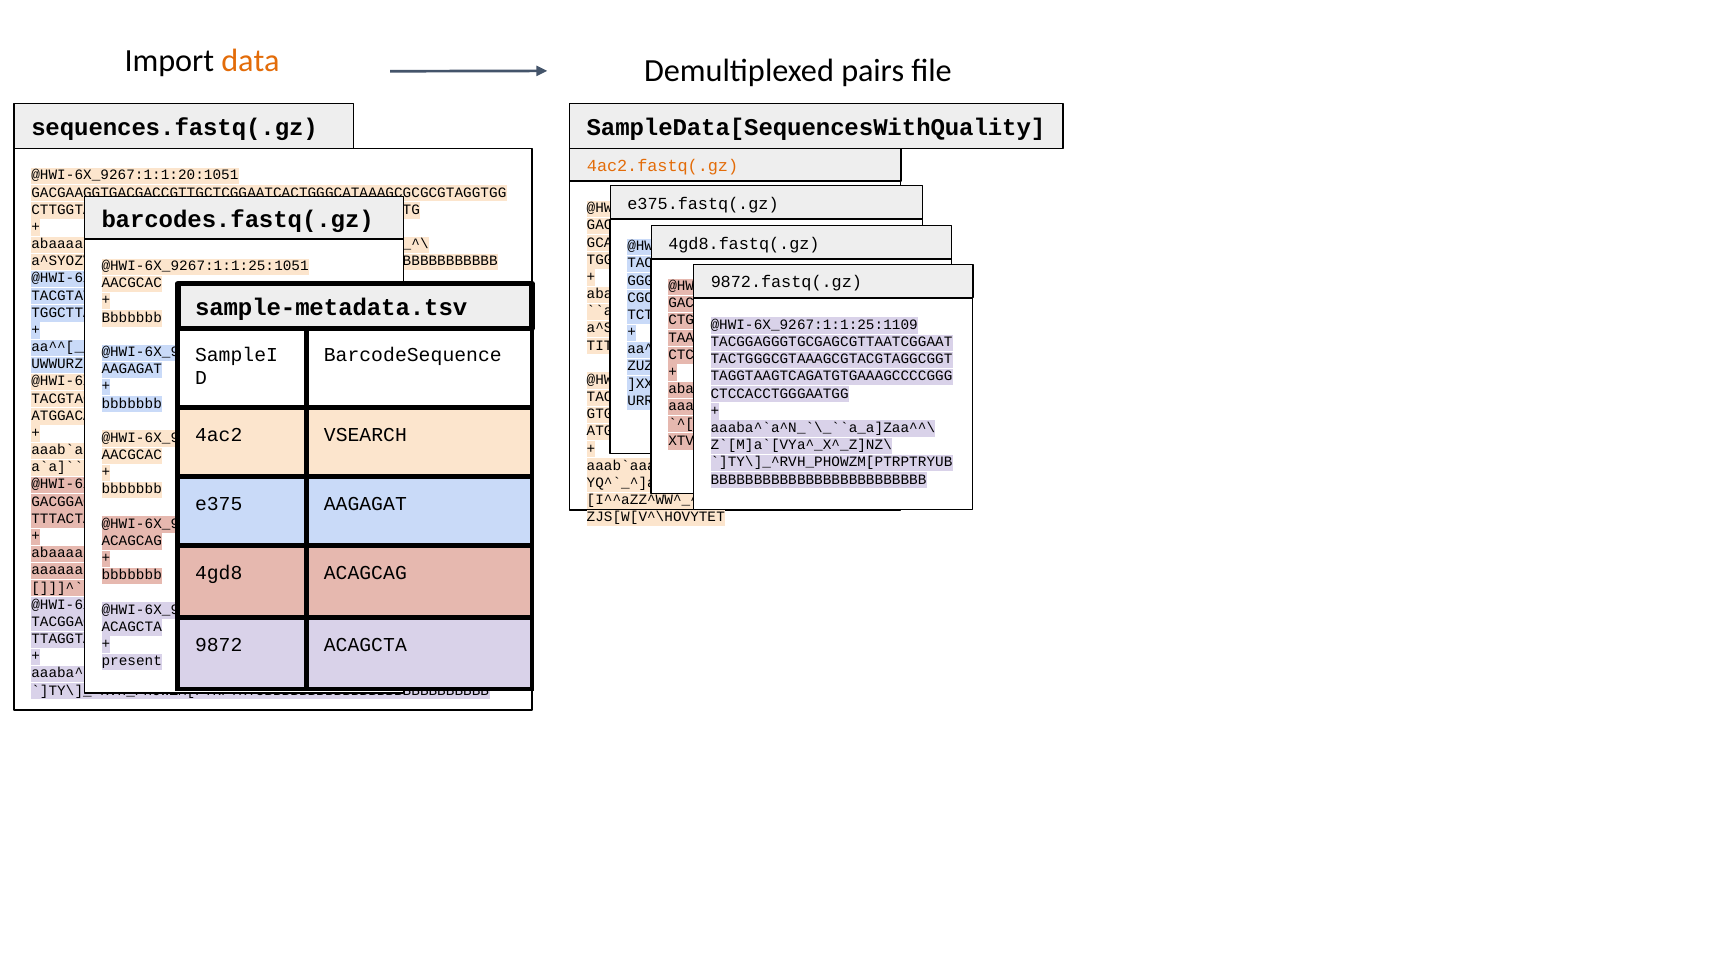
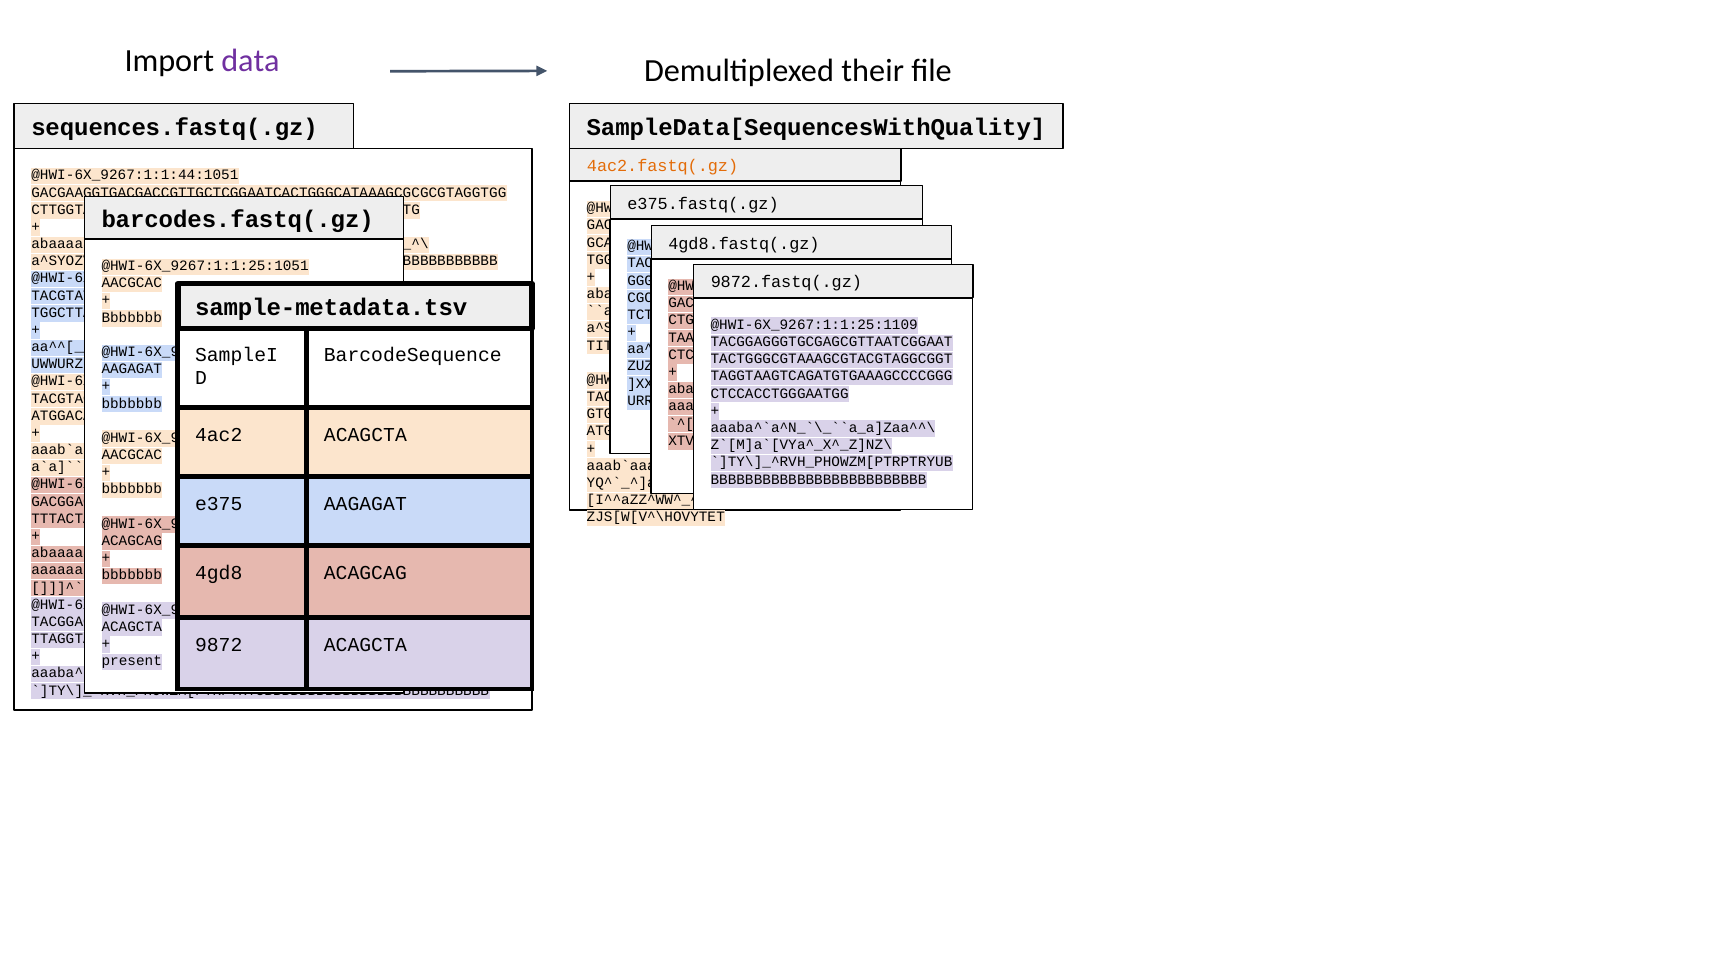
data colour: orange -> purple (251, 61)
pairs: pairs -> their (873, 71)
@HWI-6X_9267:1:1:20:1051: @HWI-6X_9267:1:1:20:1051 -> @HWI-6X_9267:1:1:44:1051 (135, 175)
VSEARCH: VSEARCH -> ACAGCTA (365, 435)
